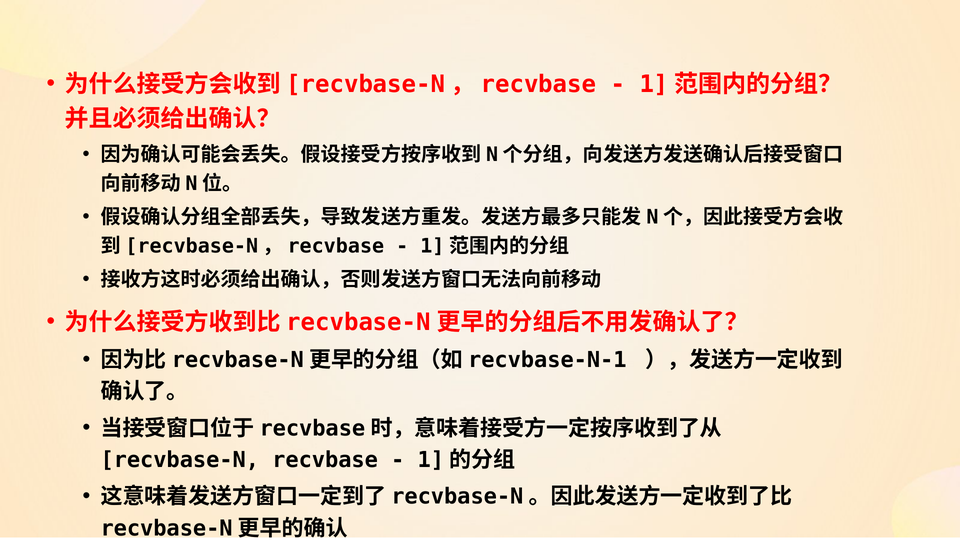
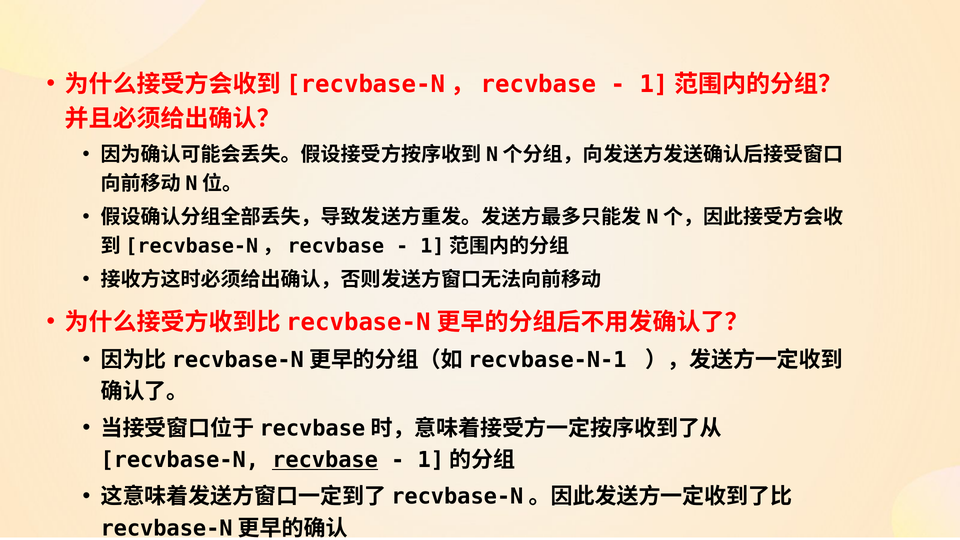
recvbase underline: none -> present (325, 460)
